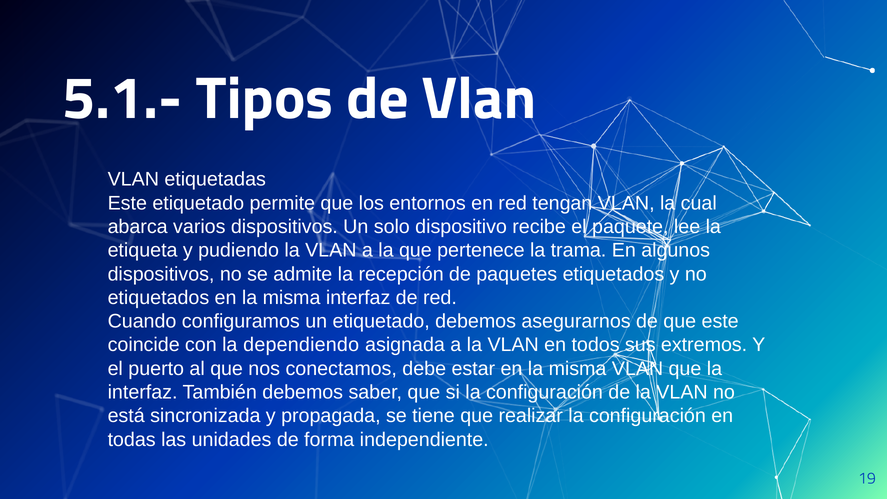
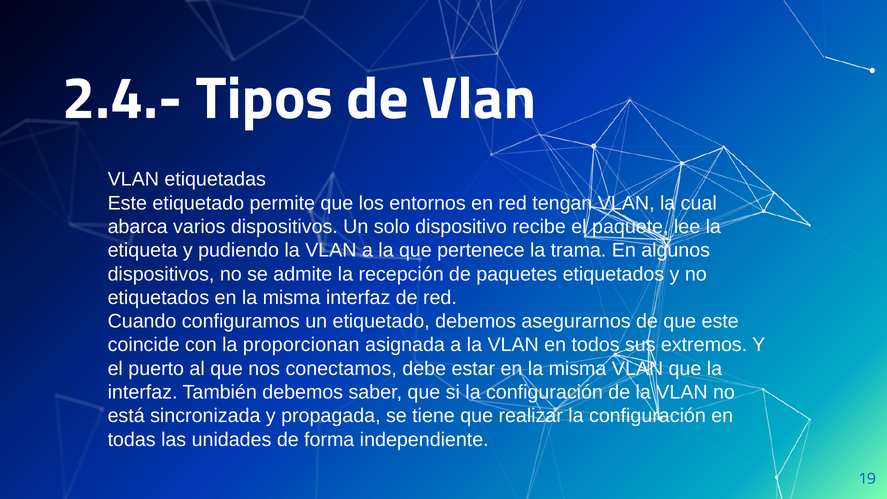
5.1.-: 5.1.- -> 2.4.- (122, 99)
dependiendo: dependiendo -> proporcionan (301, 345)
